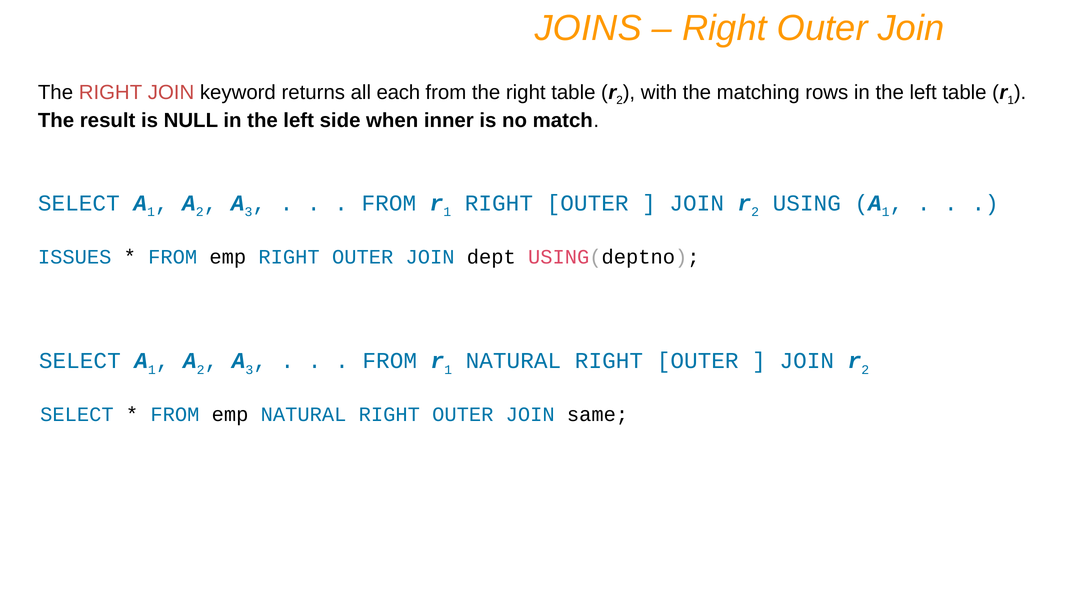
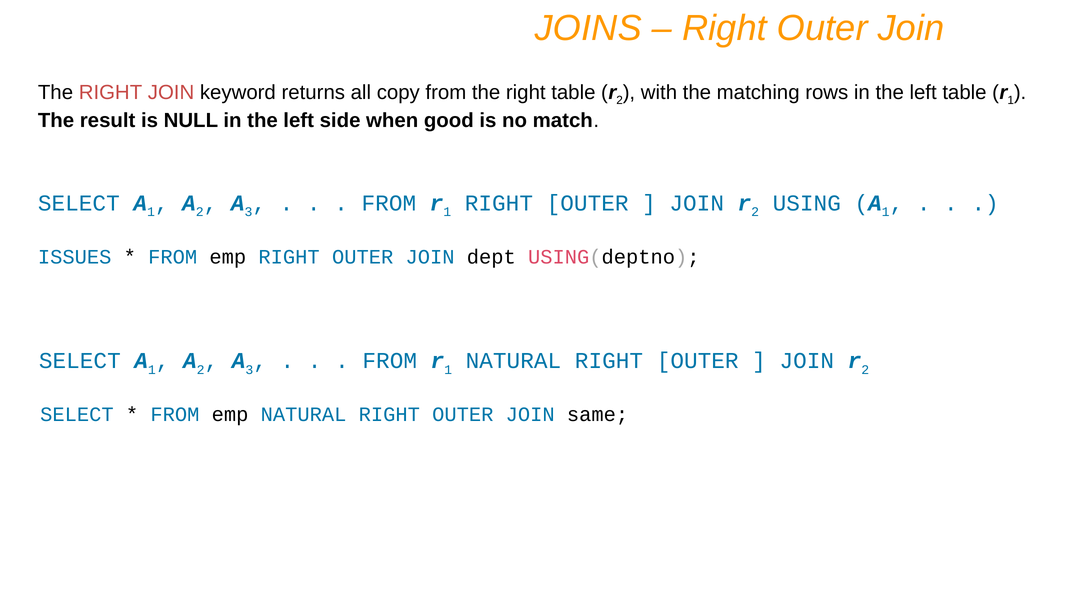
each: each -> copy (398, 93)
inner: inner -> good (449, 120)
